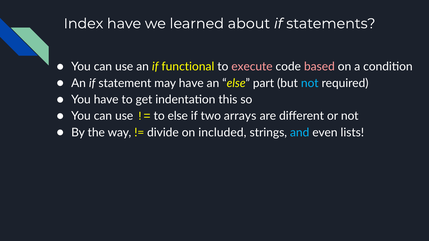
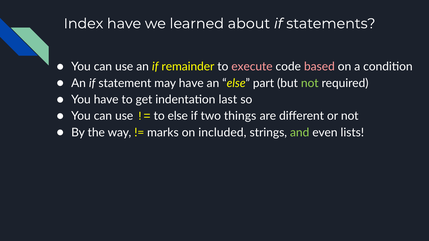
functional: functional -> remainder (188, 67)
not colour: light blue -> light green (310, 83)
this: this -> last (228, 100)
arrays: arrays -> things (240, 116)
divide: divide -> marks (163, 133)
and colour: light blue -> light green (300, 133)
